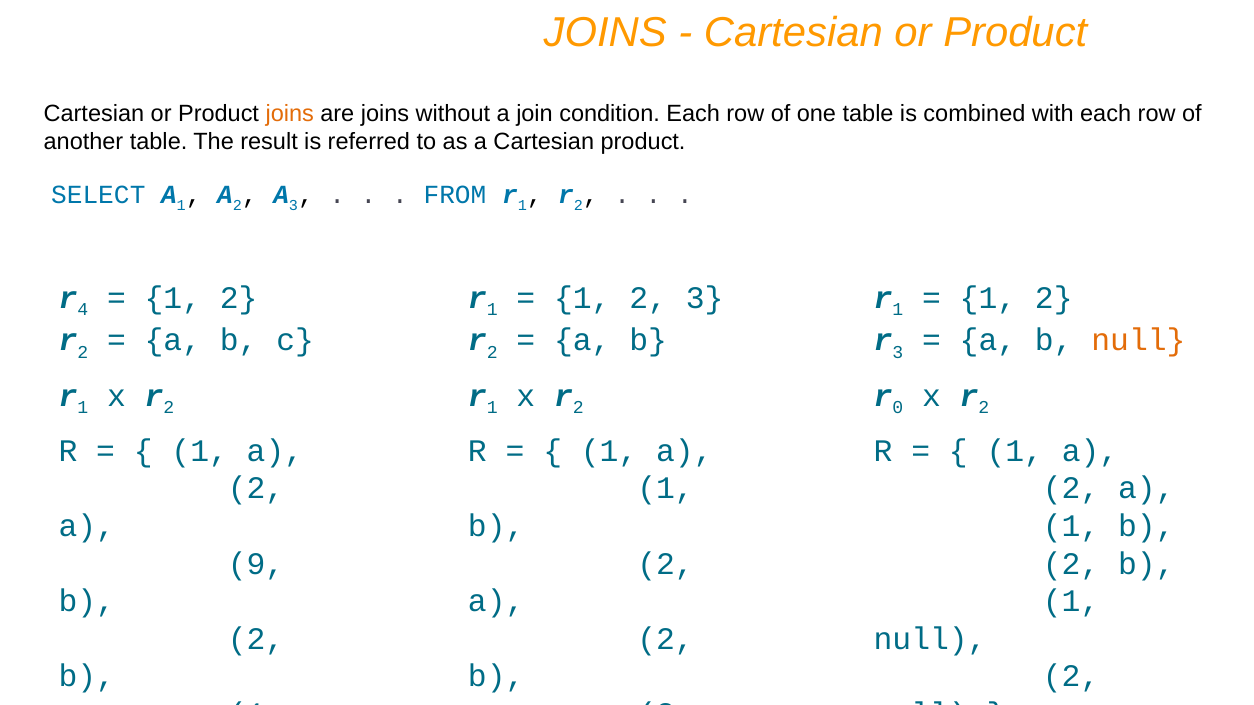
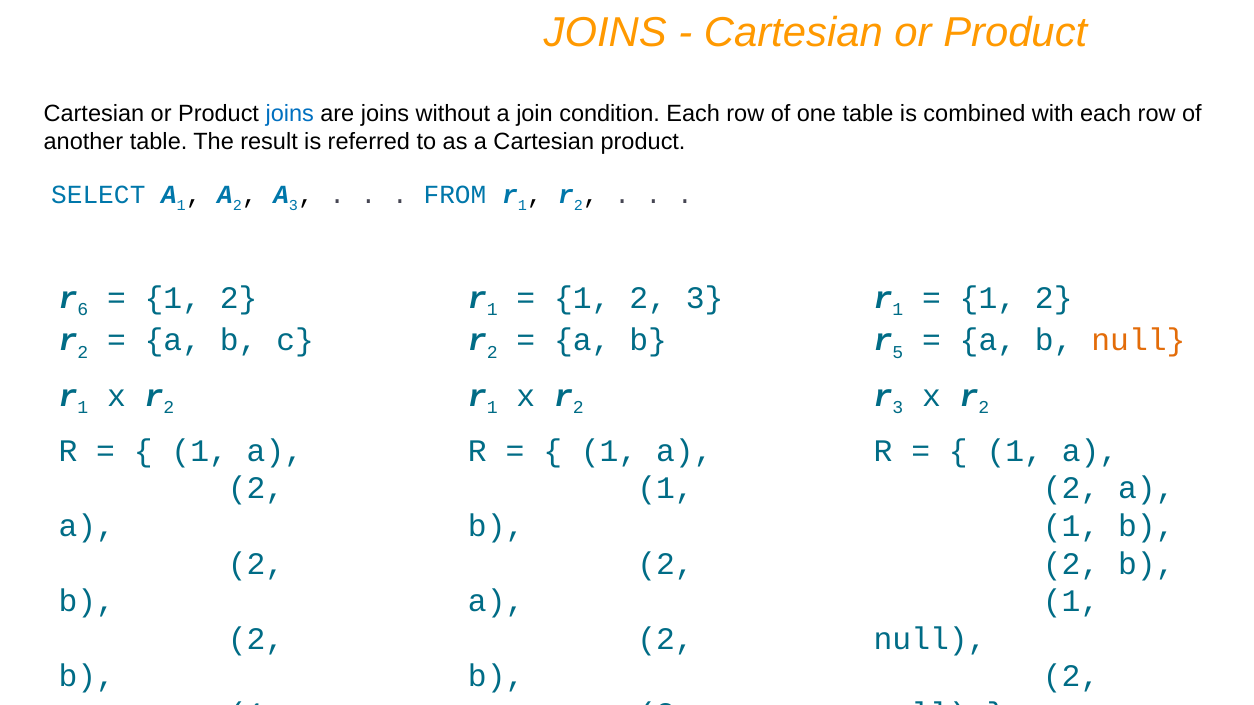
joins colour: orange -> blue (290, 114)
r 4: 4 -> 6 (83, 310)
r 3: 3 -> 5 (898, 353)
r 0: 0 -> 3 (898, 408)
9: 9 -> 2 (256, 564)
